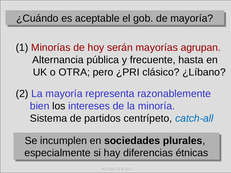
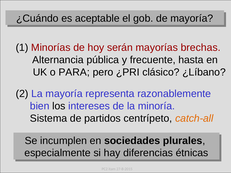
agrupan: agrupan -> brechas (201, 48)
OTRA: OTRA -> PARA (74, 72)
catch-all colour: blue -> orange (194, 119)
